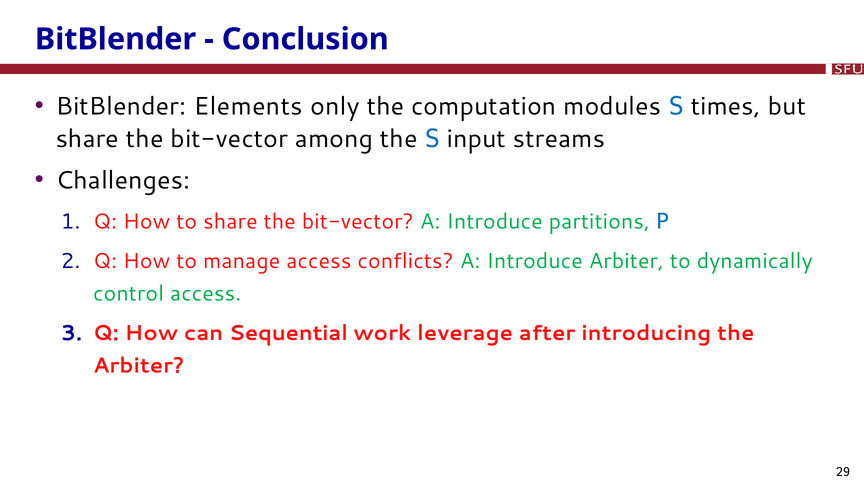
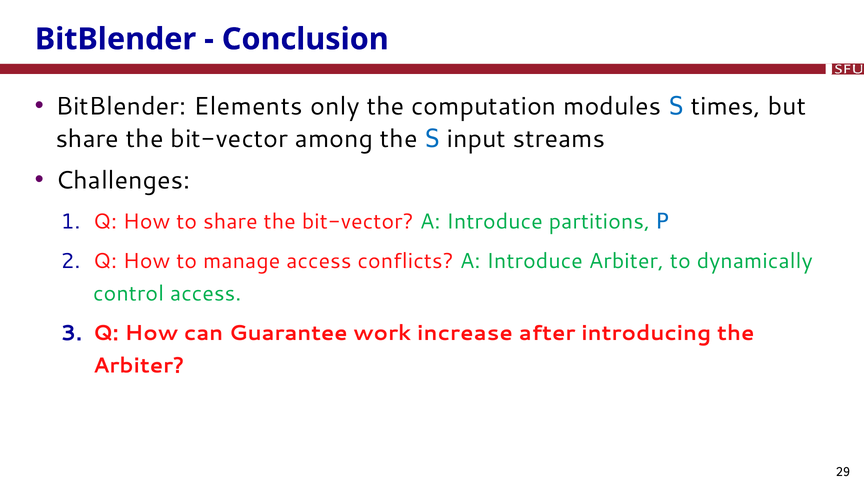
Sequential: Sequential -> Guarantee (288, 333)
leverage: leverage -> increase (465, 333)
